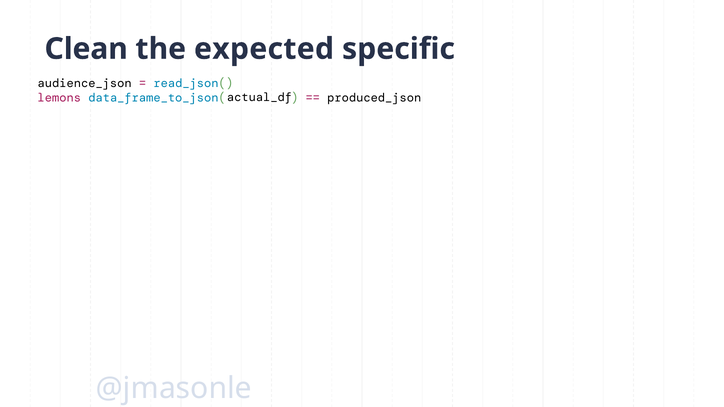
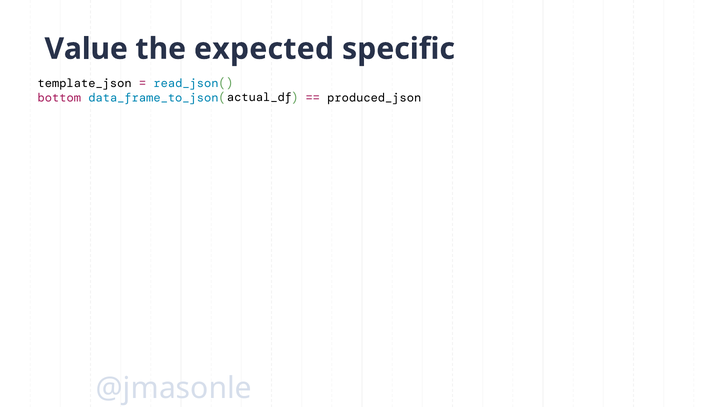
Clean: Clean -> Value (86, 49)
audience_json: audience_json -> template_json (85, 83)
lemons: lemons -> bottom (59, 98)
